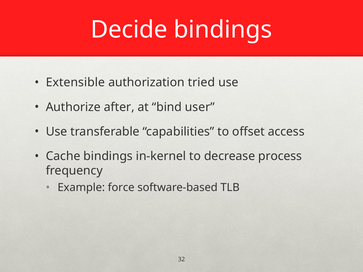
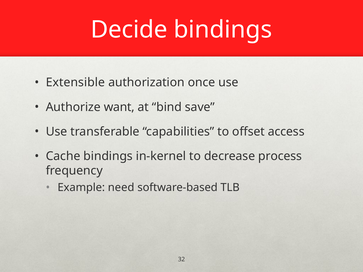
tried: tried -> once (202, 83)
after: after -> want (119, 107)
user: user -> save (200, 107)
force: force -> need (121, 188)
